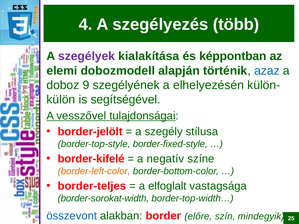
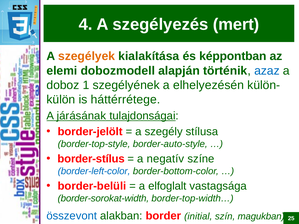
több: több -> mert (236, 25)
szegélyek colour: purple -> orange (87, 56)
9: 9 -> 1 (86, 85)
segítségével: segítségével -> háttérrétege (125, 100)
vesszővel: vesszővel -> járásának (81, 116)
border-fixed-style: border-fixed-style -> border-auto-style (170, 144)
border-kifelé: border-kifelé -> border-stílus (91, 159)
border-left-color colour: orange -> blue (94, 171)
border-teljes: border-teljes -> border-belüli (92, 186)
előre: előre -> initial (198, 217)
mindegyik: mindegyik -> magukban (261, 217)
